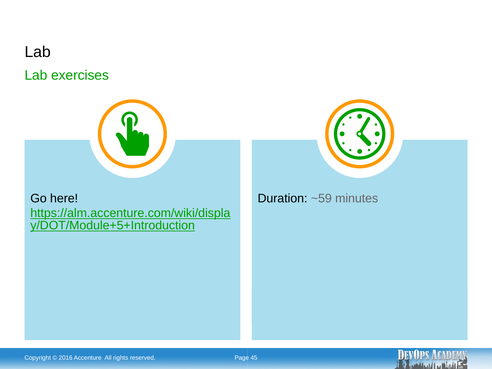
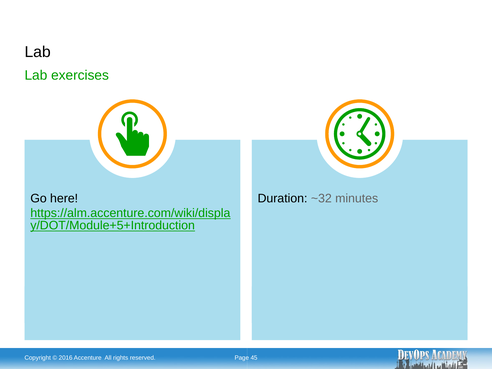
~59: ~59 -> ~32 (321, 198)
